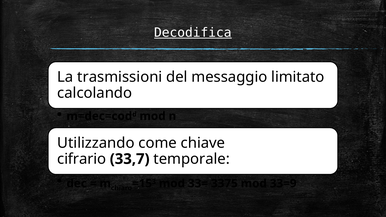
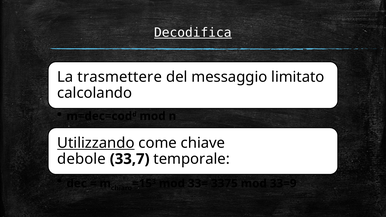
trasmissioni: trasmissioni -> trasmettere (120, 77)
Utilizzando underline: none -> present (96, 143)
cifrario: cifrario -> debole (82, 159)
